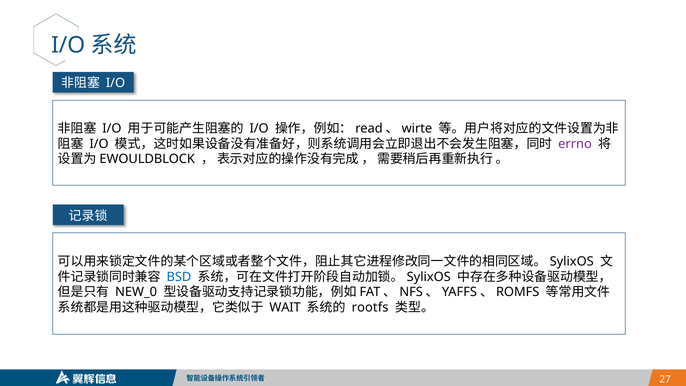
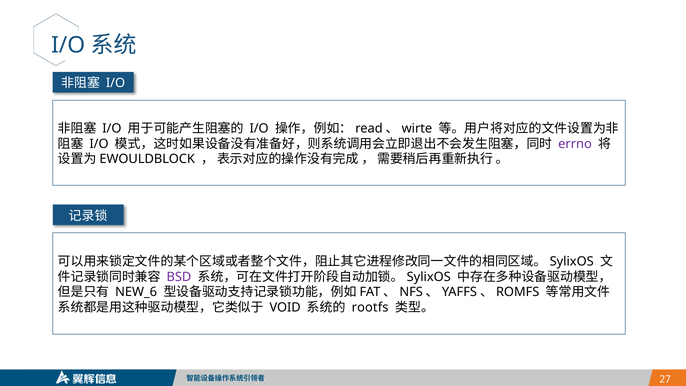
BSD colour: blue -> purple (179, 277)
NEW_0: NEW_0 -> NEW_6 (136, 292)
WAIT: WAIT -> VOID (285, 308)
